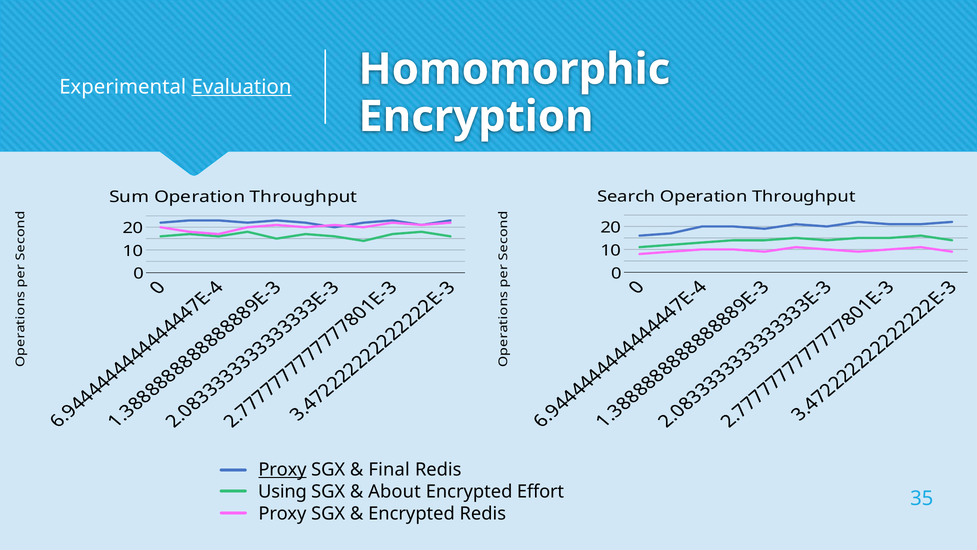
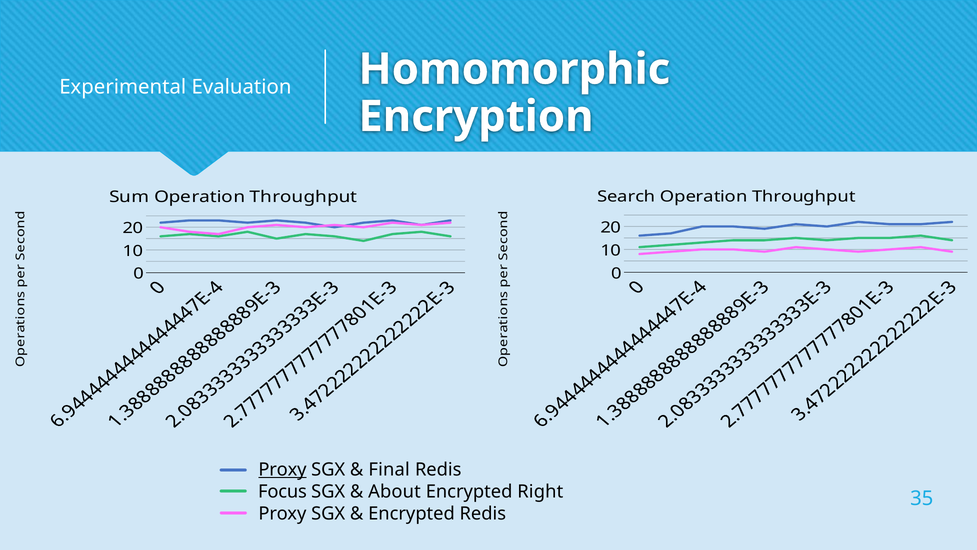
Evaluation underline: present -> none (242, 87)
Using: Using -> Focus (282, 491)
Effort: Effort -> Right (540, 491)
